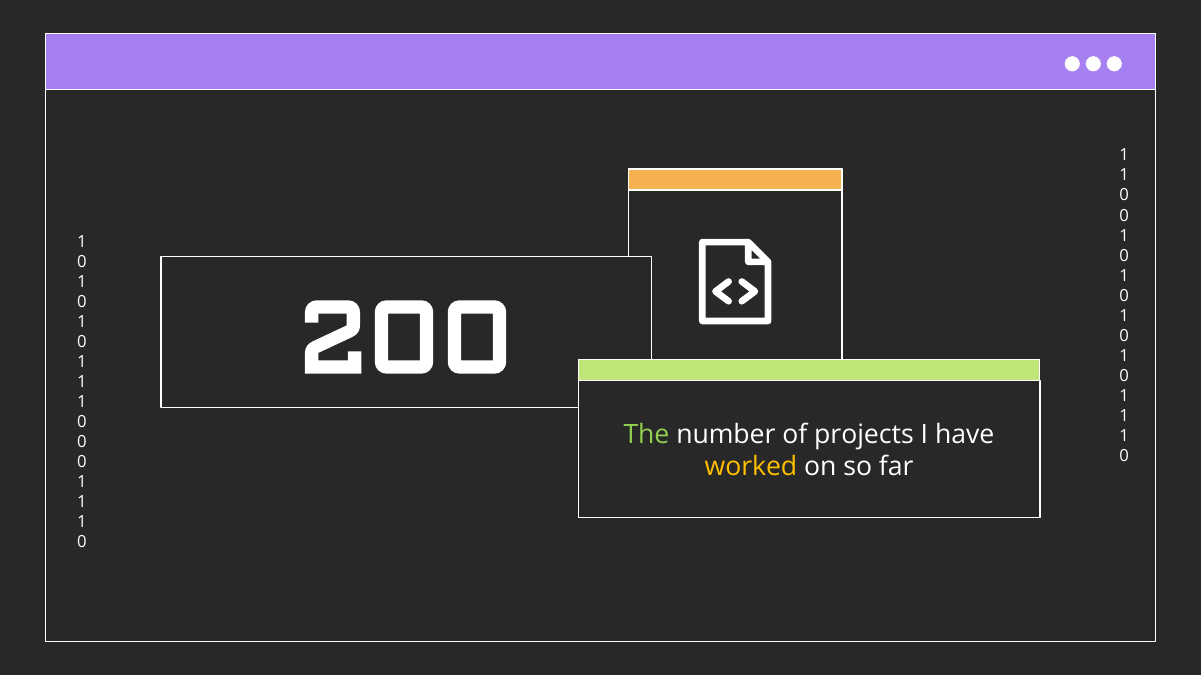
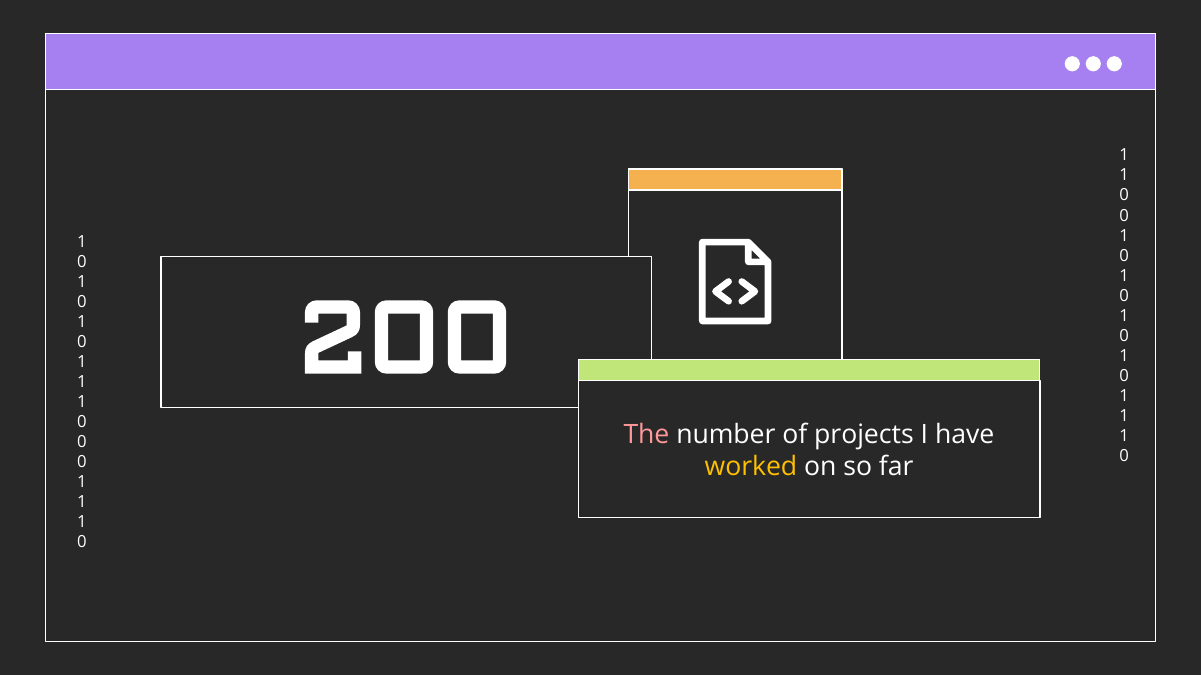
The colour: light green -> pink (646, 435)
